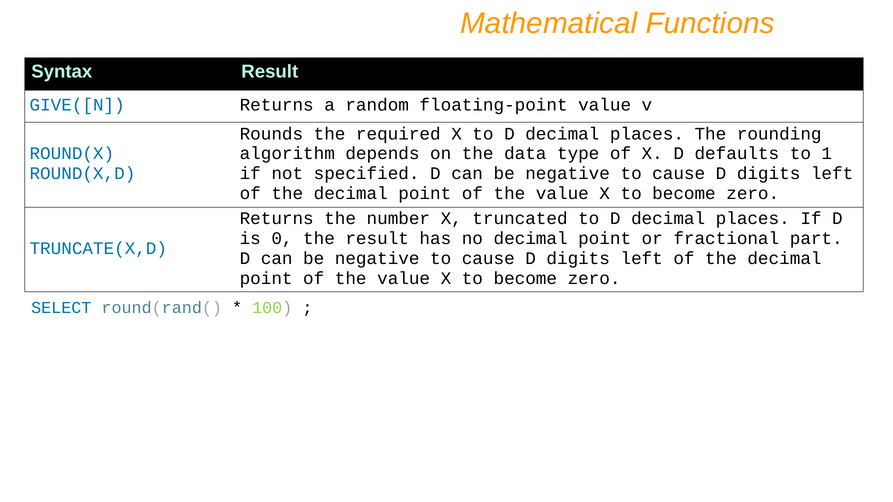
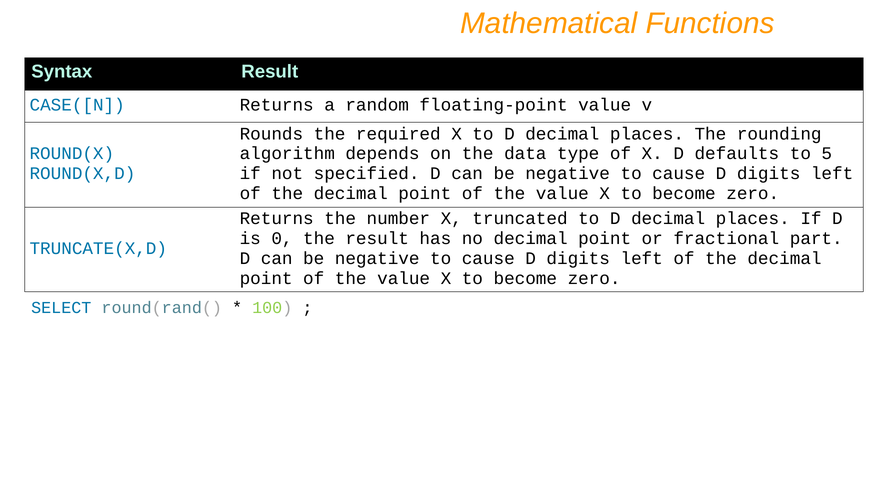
GIVE([N: GIVE([N -> CASE([N (77, 105)
1: 1 -> 5 (827, 154)
